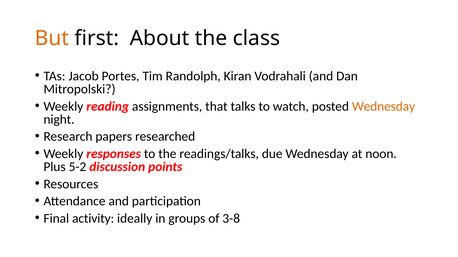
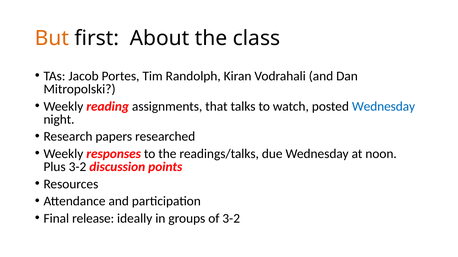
Wednesday colour: orange -> blue (383, 107)
Plus 5-2: 5-2 -> 3-2 (77, 167)
activity: activity -> release (93, 219)
of 3-8: 3-8 -> 3-2 (231, 219)
